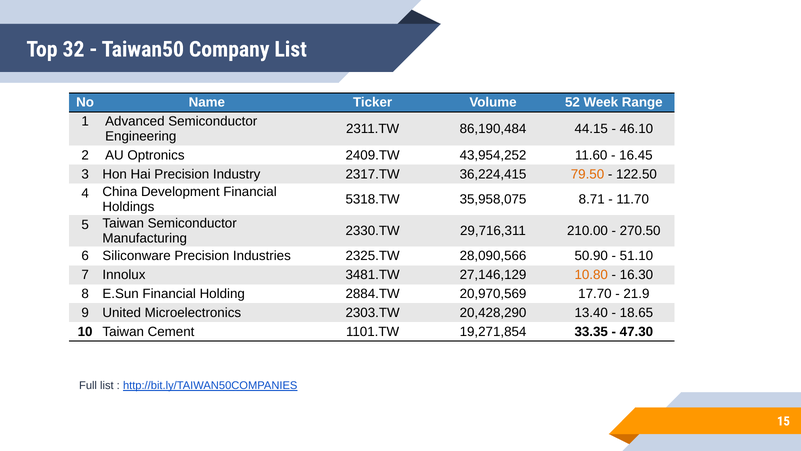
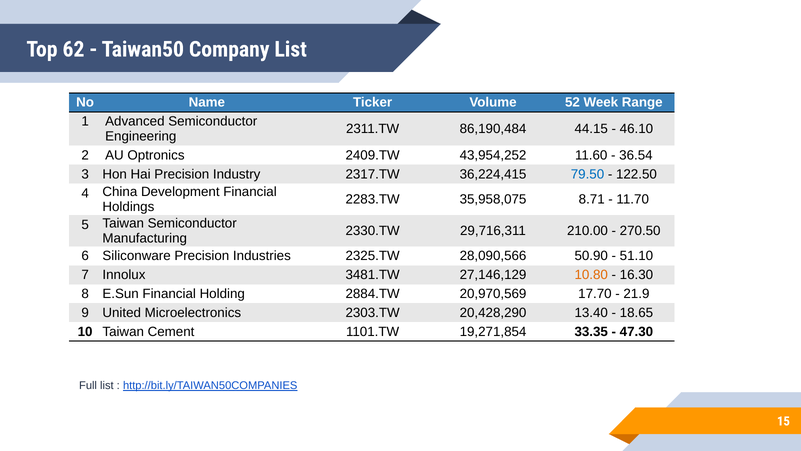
32: 32 -> 62 (73, 49)
16.45: 16.45 -> 36.54 (636, 155)
79.50 colour: orange -> blue (588, 174)
5318.TW: 5318.TW -> 2283.TW (373, 199)
